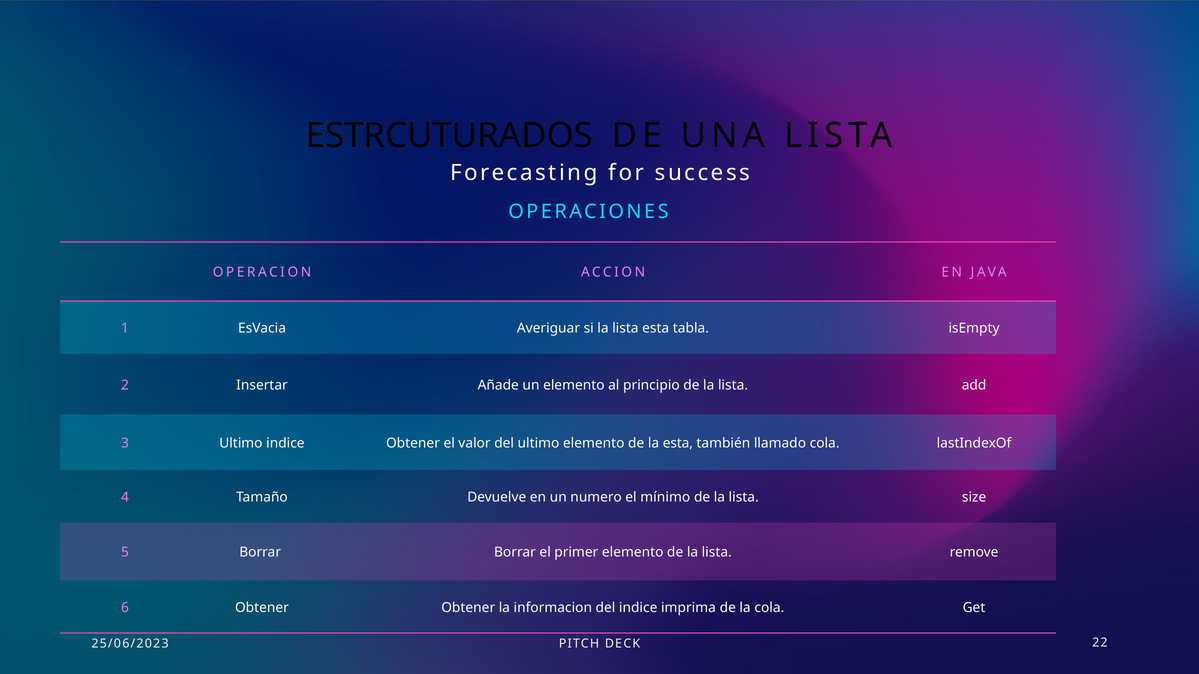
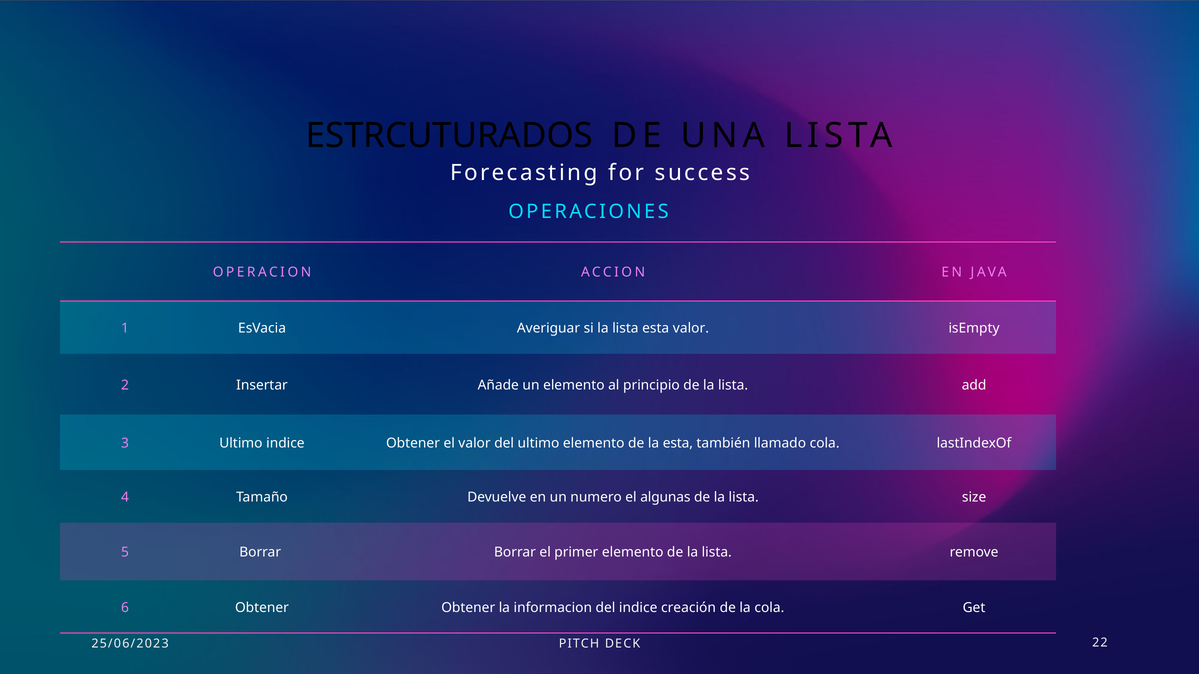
esta tabla: tabla -> valor (691, 328)
mínimo: mínimo -> algunas (665, 497)
imprima: imprima -> creación (688, 608)
